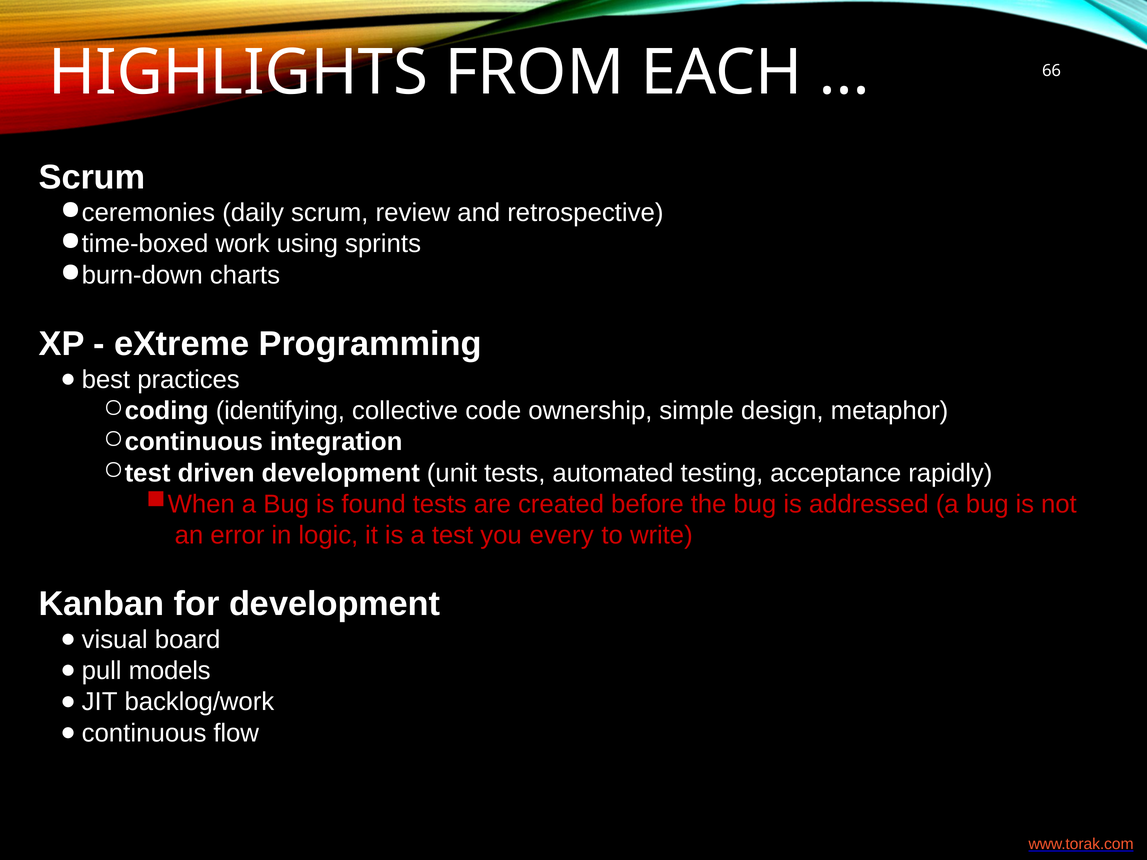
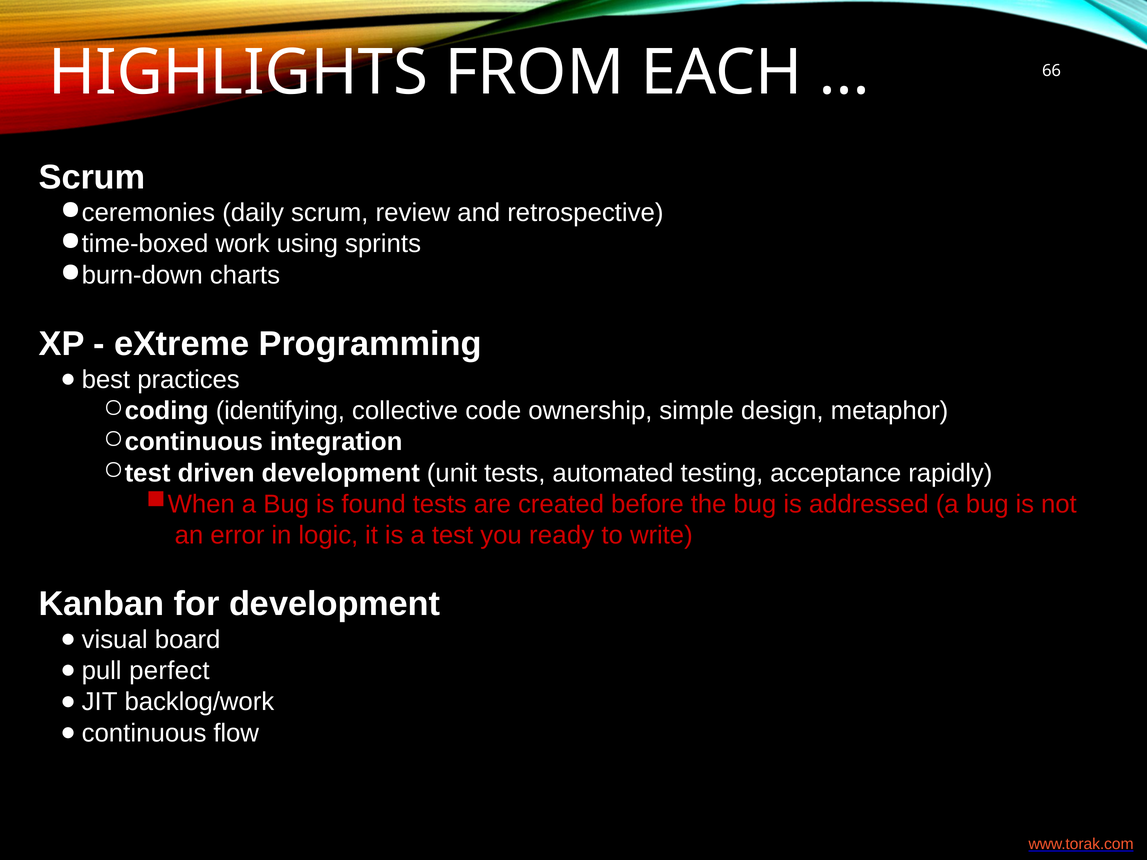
every: every -> ready (562, 535)
models: models -> perfect (169, 671)
